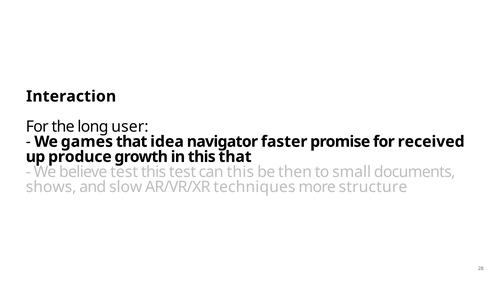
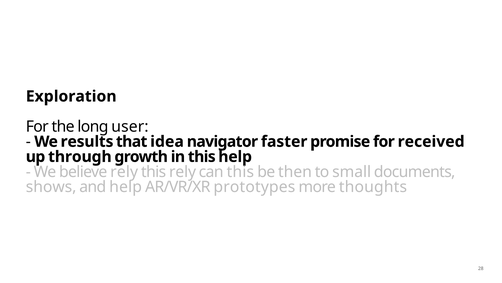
Interaction: Interaction -> Exploration (71, 96)
games: games -> results (87, 141)
produce: produce -> through (80, 156)
this that: that -> help (235, 156)
believe test: test -> rely (124, 171)
this test: test -> rely (183, 171)
and slow: slow -> help (126, 187)
techniques: techniques -> prototypes (254, 187)
structure: structure -> thoughts (373, 187)
